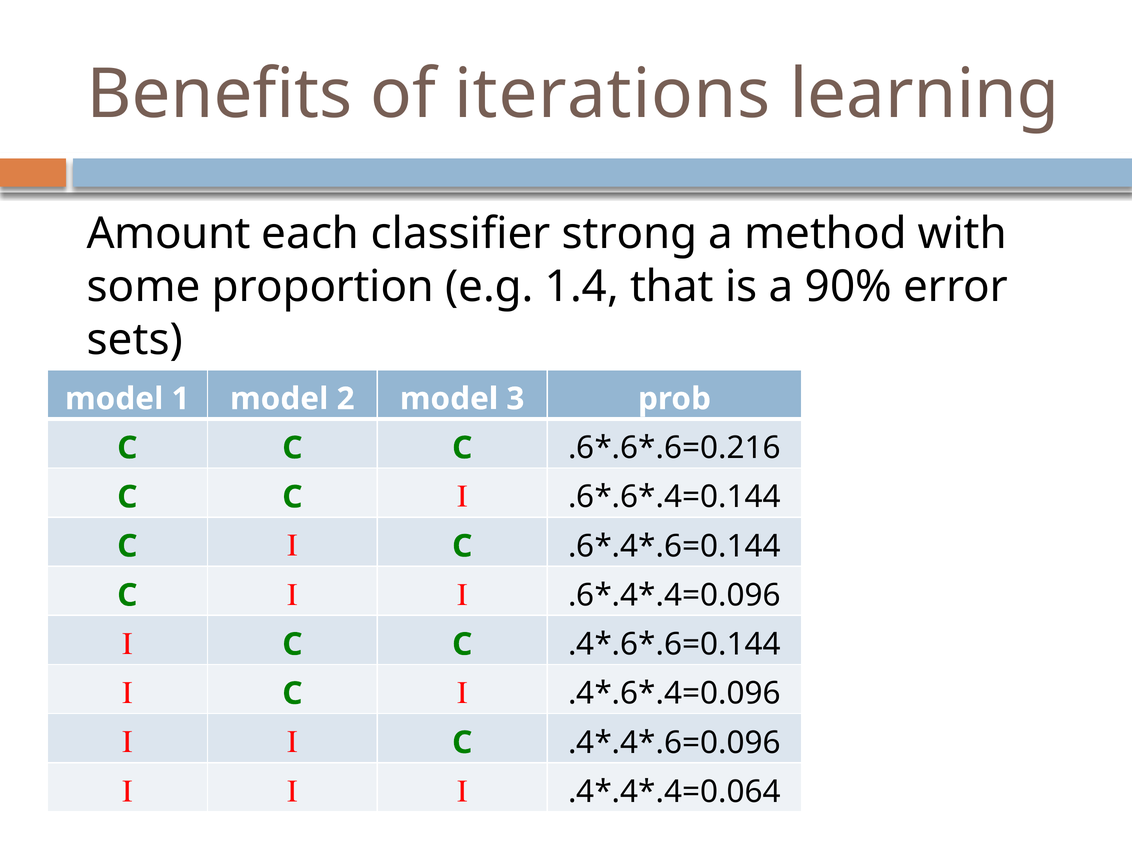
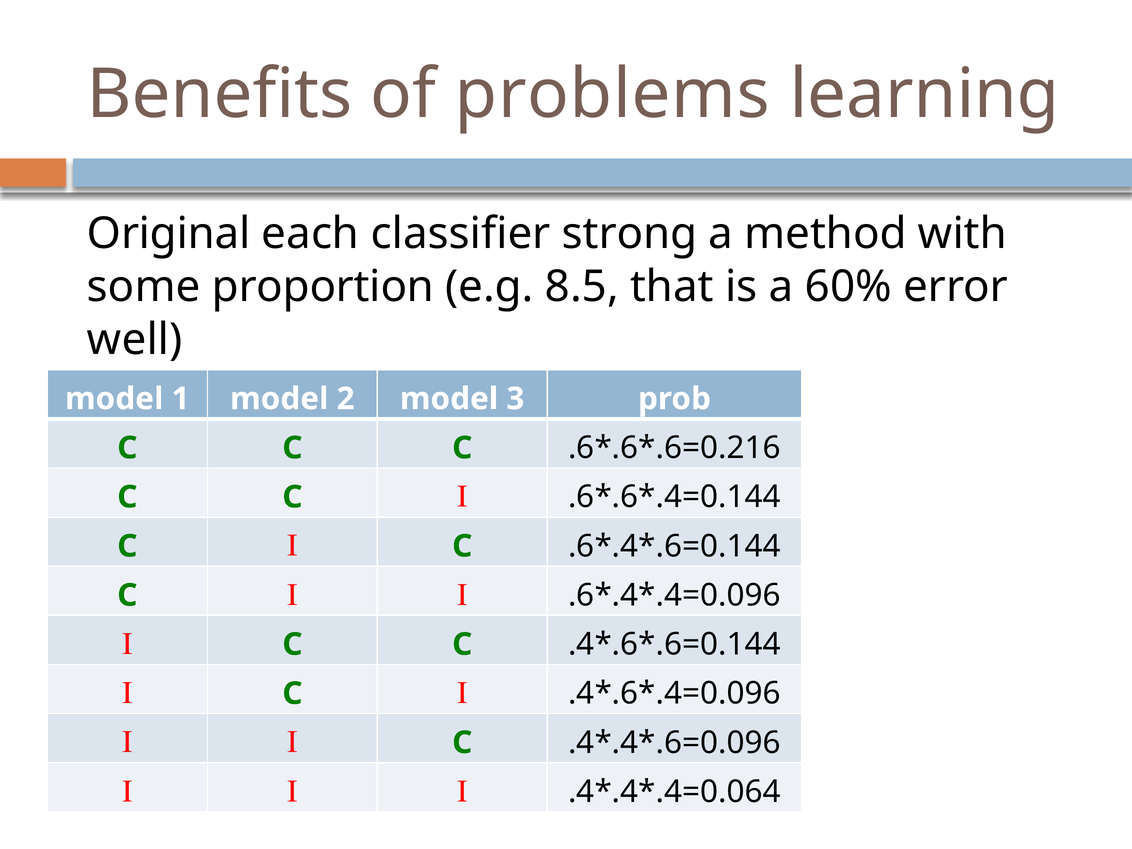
iterations: iterations -> problems (612, 94)
Amount: Amount -> Original (169, 234)
1.4: 1.4 -> 8.5 (582, 287)
90%: 90% -> 60% (848, 287)
sets: sets -> well (135, 340)
